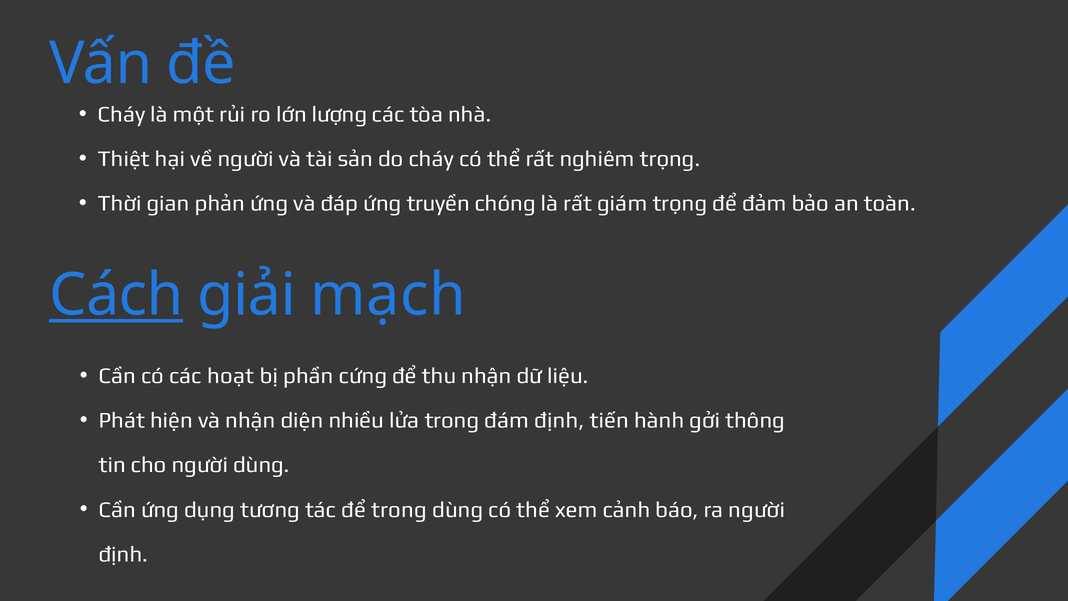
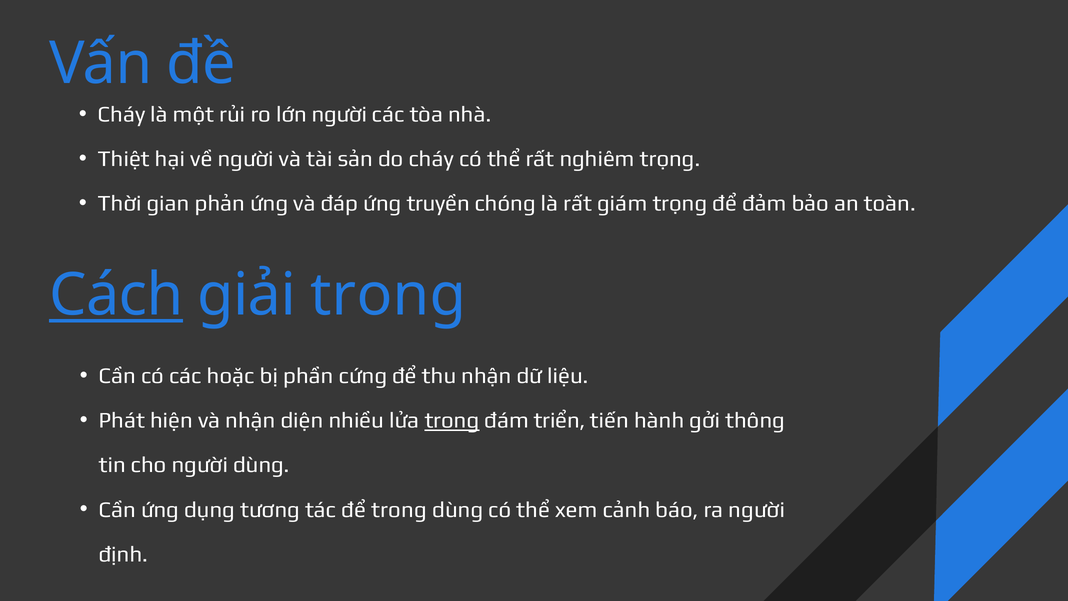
lớn lượng: lượng -> người (339, 114)
giải mạch: mạch -> trong (388, 295)
hoạt: hoạt -> hoặc (231, 376)
trong underline: none -> present (452, 420)
đám định: định -> triển (559, 420)
